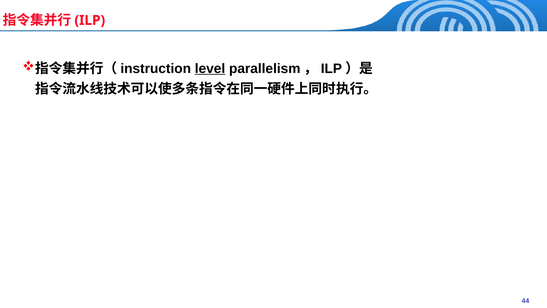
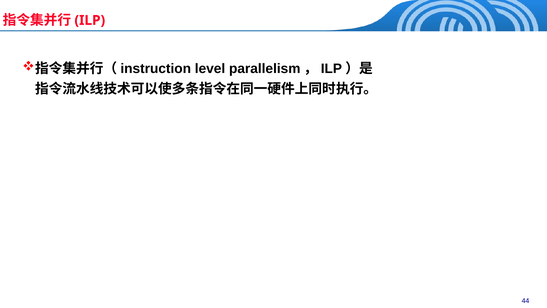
level underline: present -> none (210, 68)
